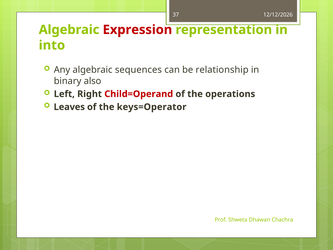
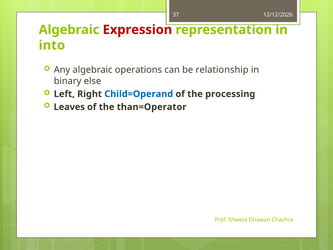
sequences: sequences -> operations (138, 70)
also: also -> else (92, 81)
Child=Operand colour: red -> blue (139, 94)
operations: operations -> processing (230, 94)
keys=Operator: keys=Operator -> than=Operator (152, 107)
